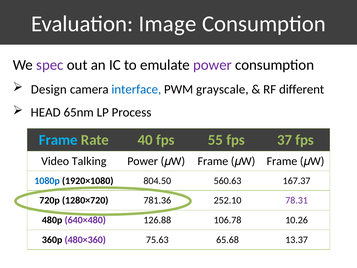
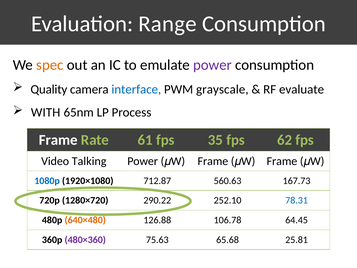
Image: Image -> Range (167, 24)
spec colour: purple -> orange (50, 65)
Design: Design -> Quality (49, 89)
different: different -> evaluate (302, 89)
HEAD: HEAD -> WITH (46, 112)
Frame colour: light blue -> white (58, 140)
40: 40 -> 61 (145, 140)
55: 55 -> 35 (215, 140)
37: 37 -> 62 (285, 140)
804.50: 804.50 -> 712.87 (157, 181)
167.37: 167.37 -> 167.73 (297, 181)
781.36: 781.36 -> 290.22 (157, 200)
78.31 colour: purple -> blue (297, 200)
640×480 colour: purple -> orange (85, 220)
10.26: 10.26 -> 64.45 (297, 220)
13.37: 13.37 -> 25.81 (297, 240)
